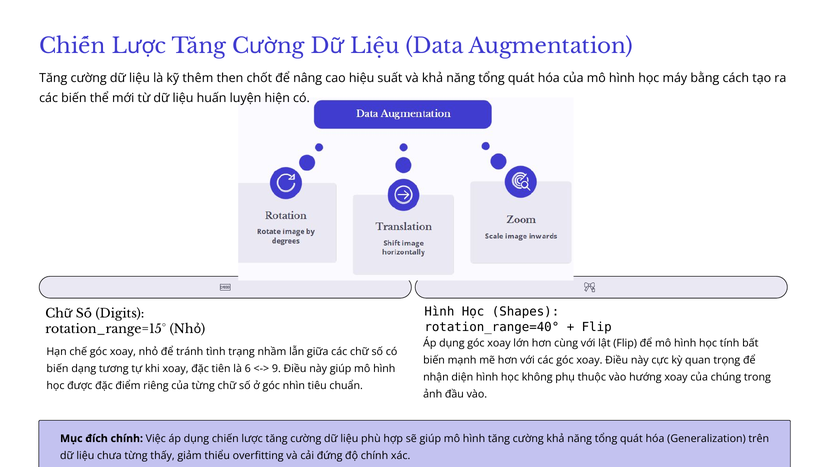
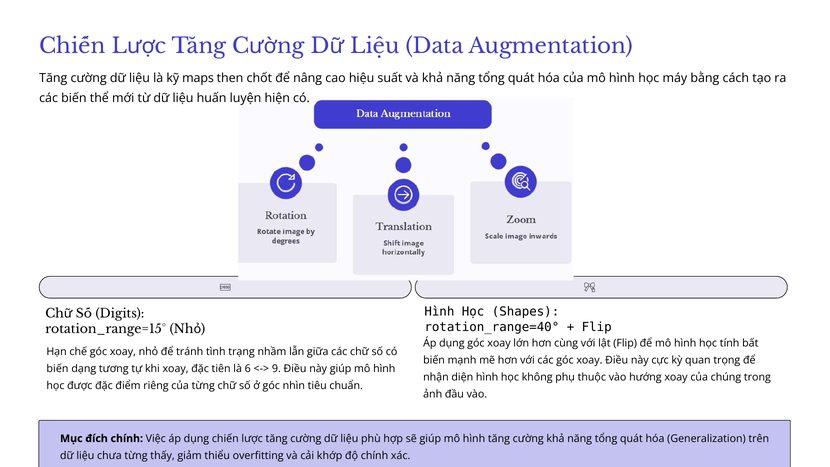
thêm: thêm -> maps (198, 78)
đứng: đứng -> khớp (330, 455)
